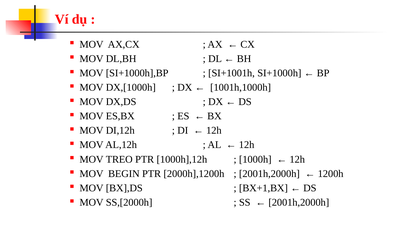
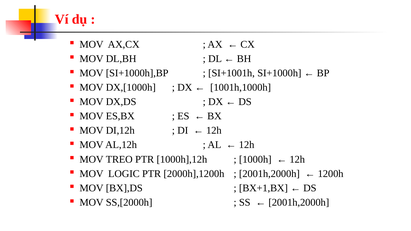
BEGIN: BEGIN -> LOGIC (124, 174)
